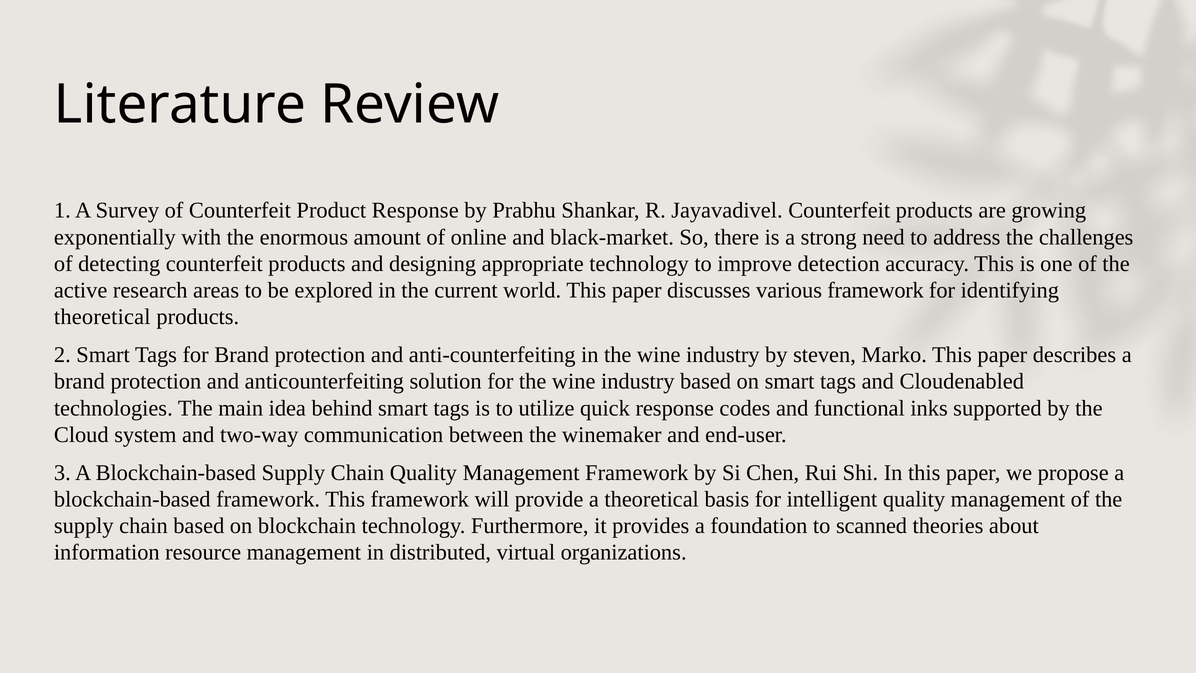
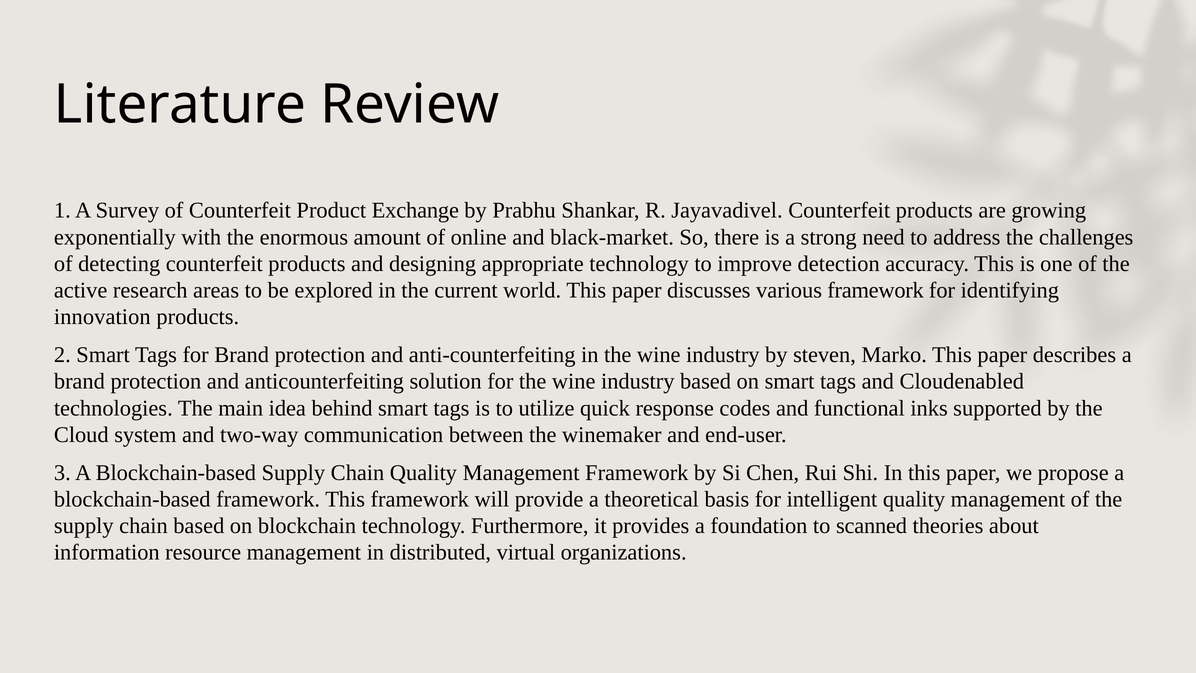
Product Response: Response -> Exchange (415, 210)
theoretical: theoretical -> innovation (102, 317)
